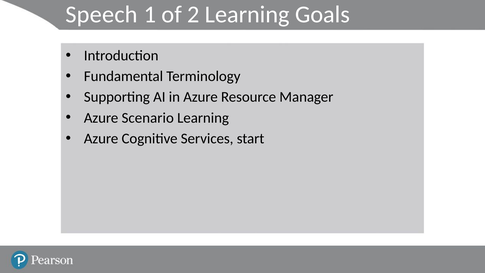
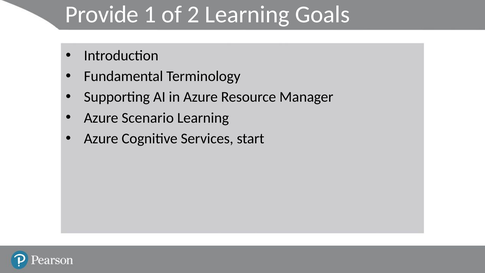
Speech: Speech -> Provide (102, 14)
